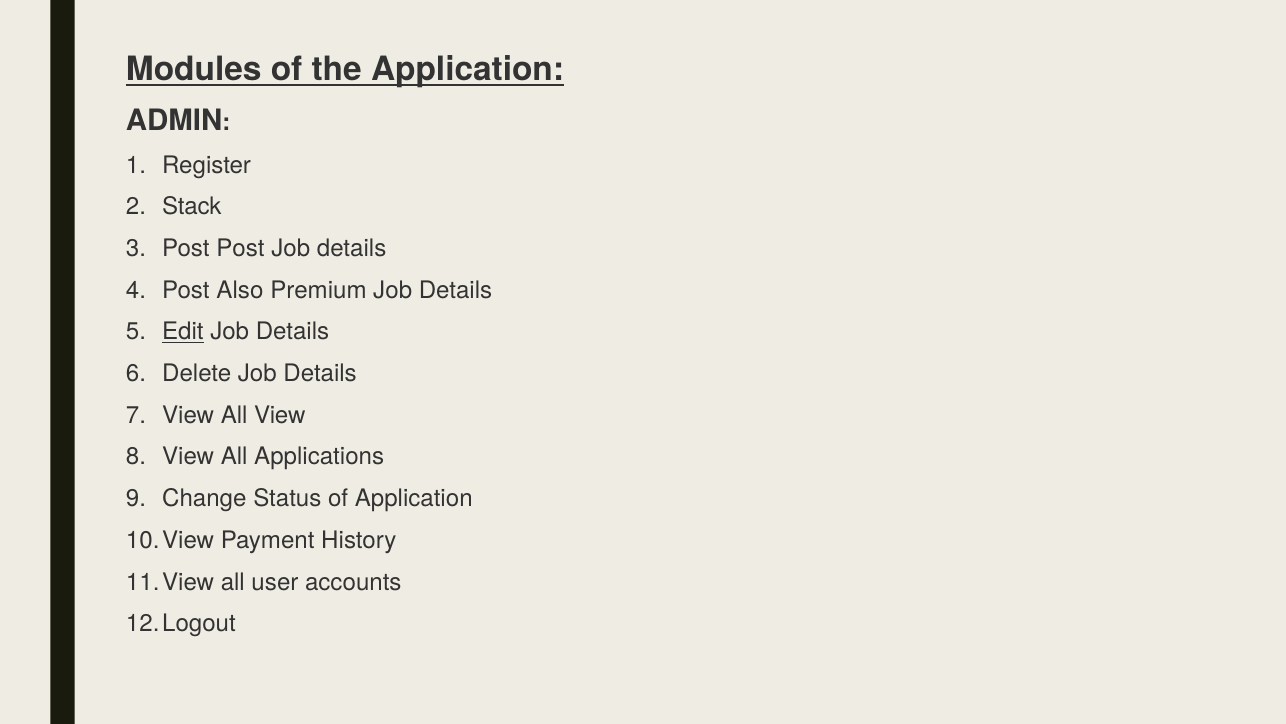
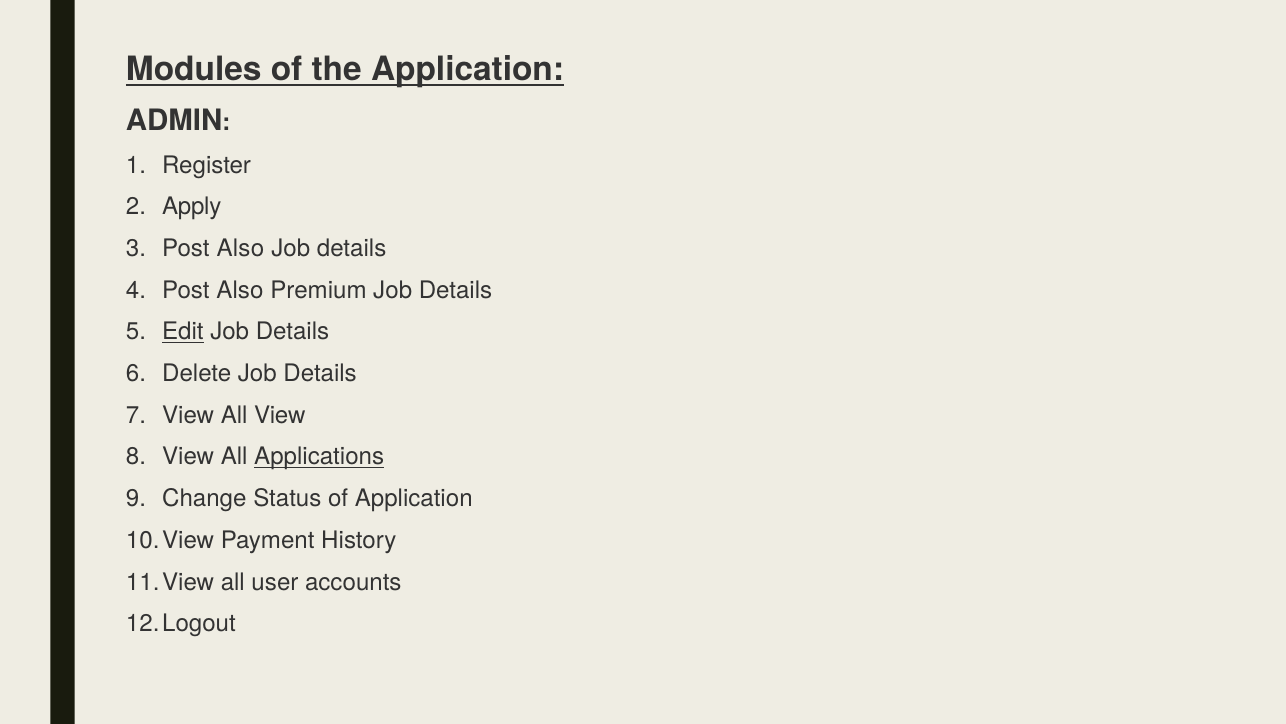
Stack: Stack -> Apply (192, 207)
Post: Post -> Also (240, 248)
Applications underline: none -> present (319, 457)
